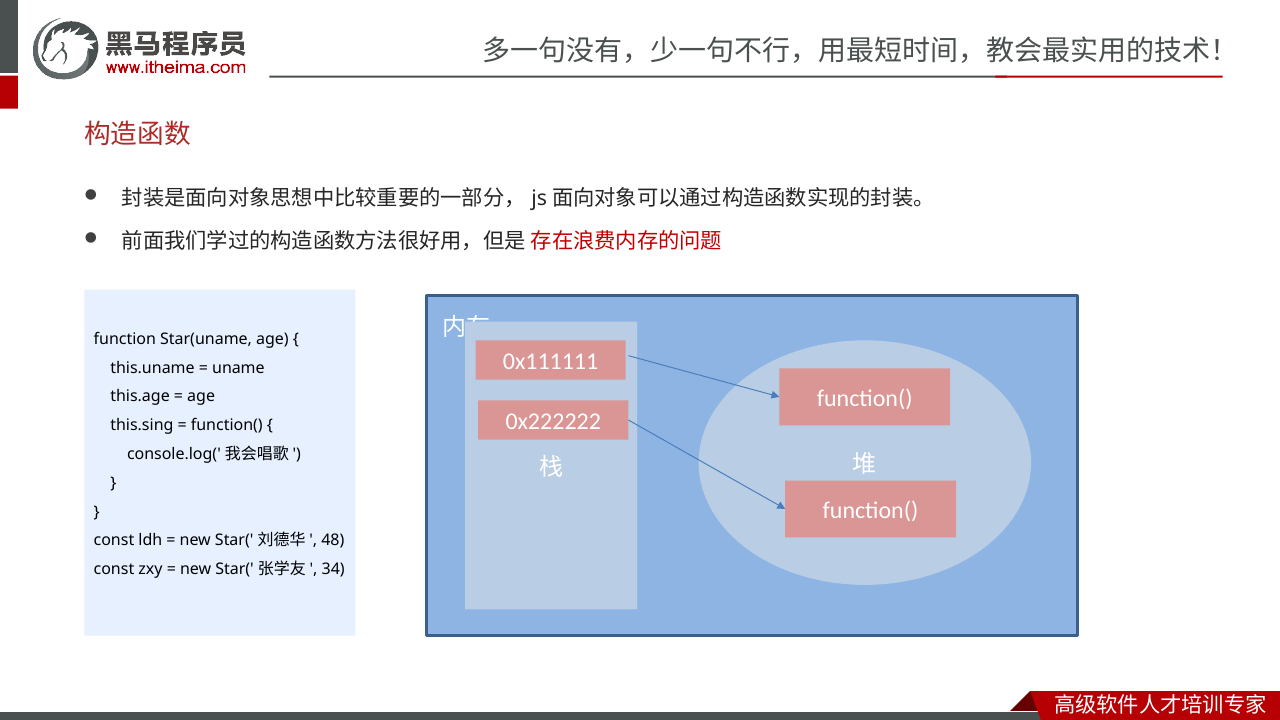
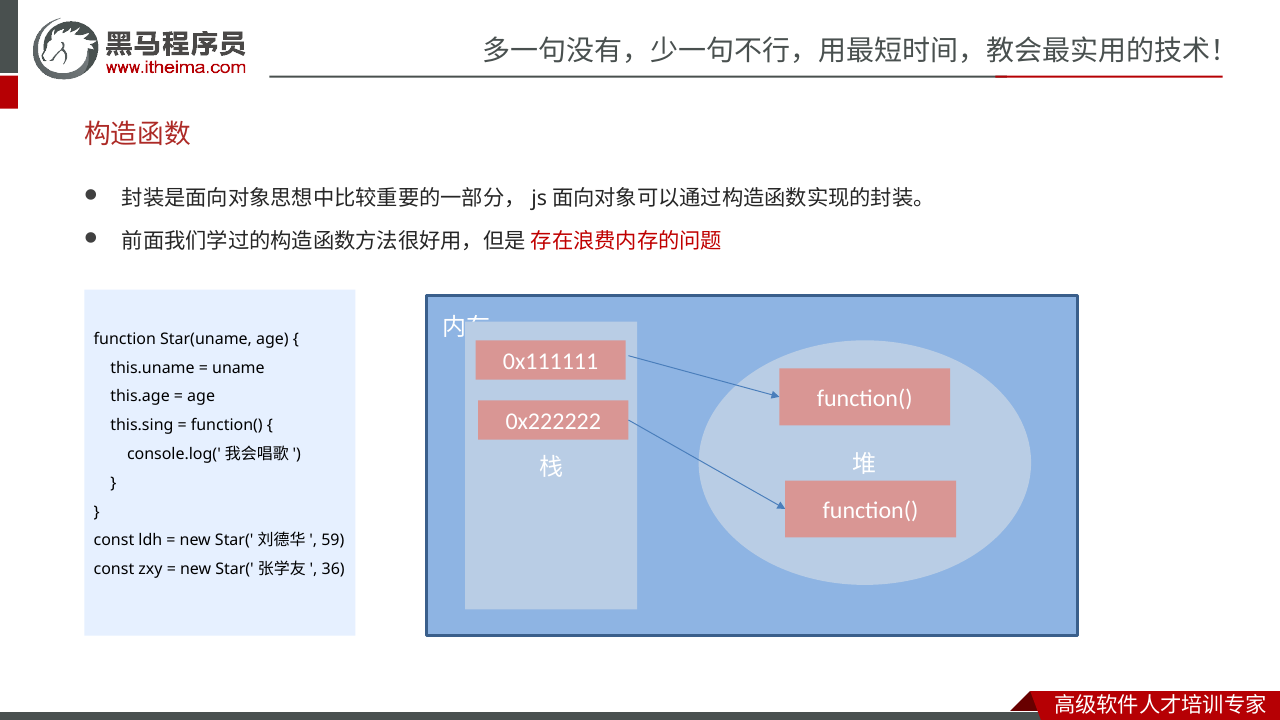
48: 48 -> 59 (333, 541)
34: 34 -> 36 (333, 569)
